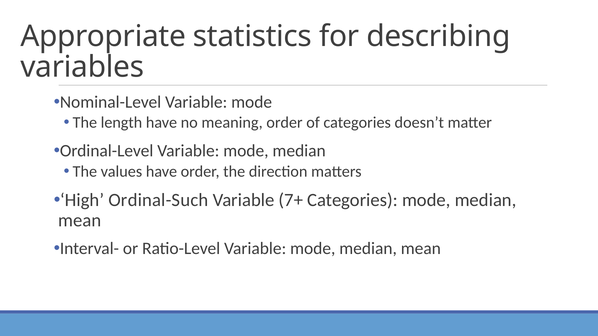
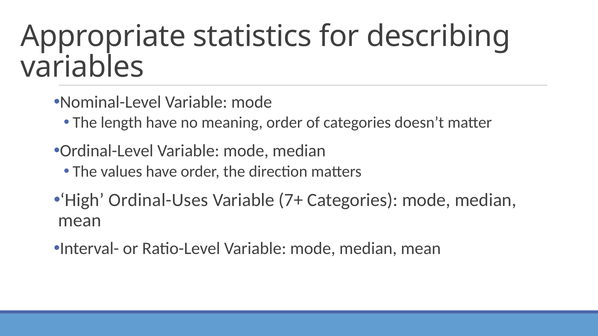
Ordinal-Such: Ordinal-Such -> Ordinal-Uses (158, 200)
